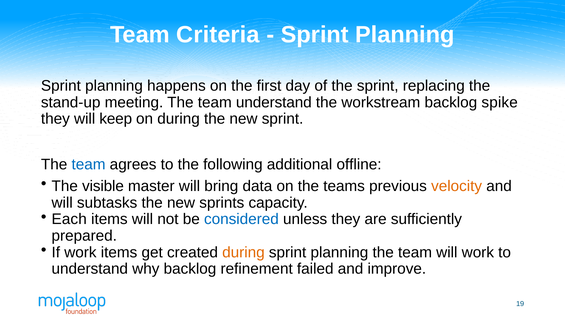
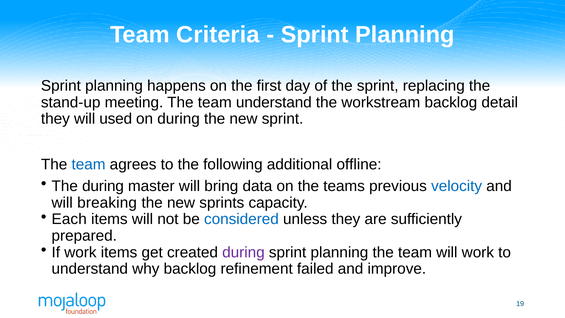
spike: spike -> detail (500, 102)
keep: keep -> used (116, 119)
The visible: visible -> during (103, 186)
velocity colour: orange -> blue (457, 186)
subtasks: subtasks -> breaking (107, 203)
during colour: orange -> purple (243, 252)
